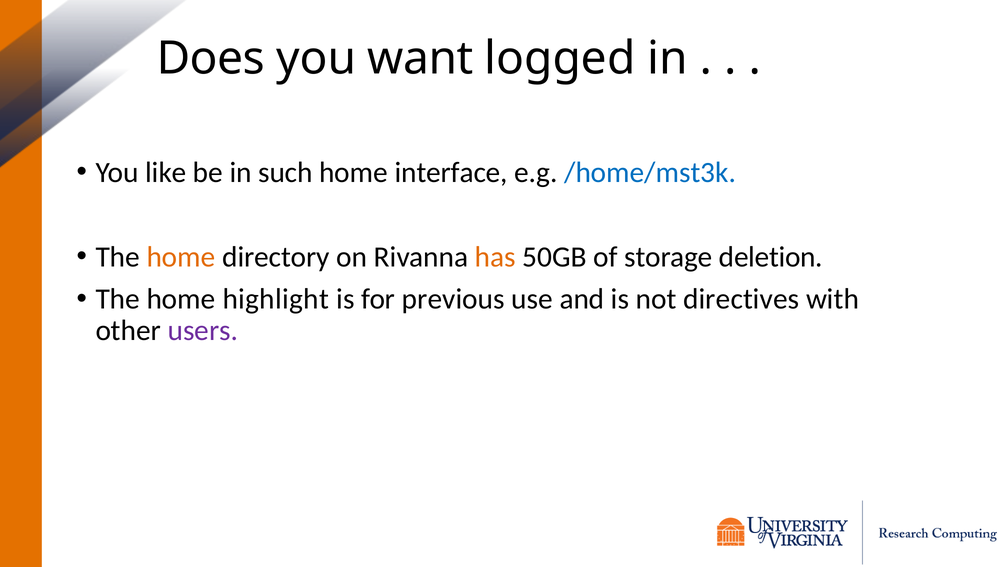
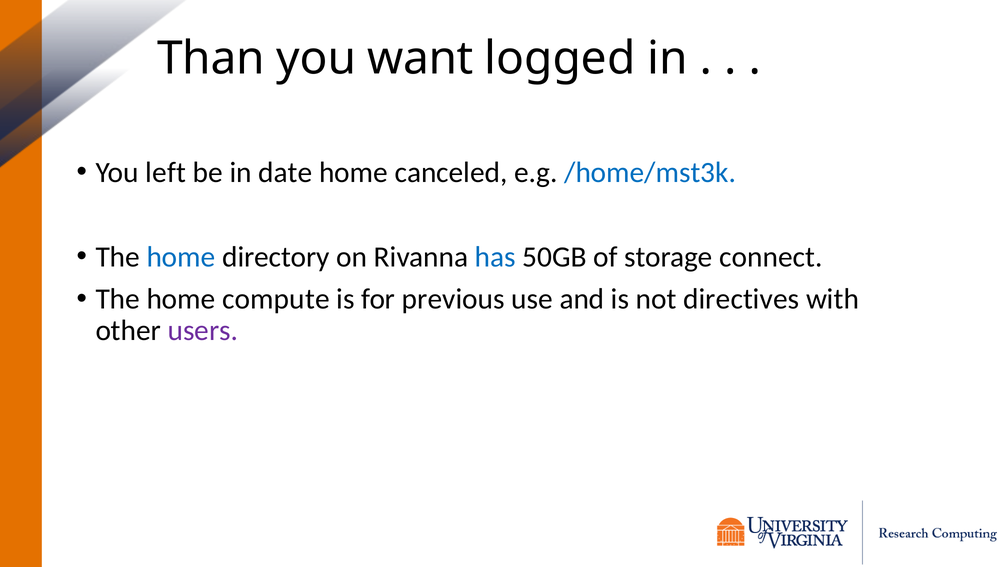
Does: Does -> Than (211, 59)
like: like -> left (166, 172)
such: such -> date (285, 172)
interface: interface -> canceled (451, 172)
home colour: orange -> blue (181, 257)
has colour: orange -> blue (495, 257)
deletion: deletion -> connect (771, 257)
highlight: highlight -> compute (276, 299)
